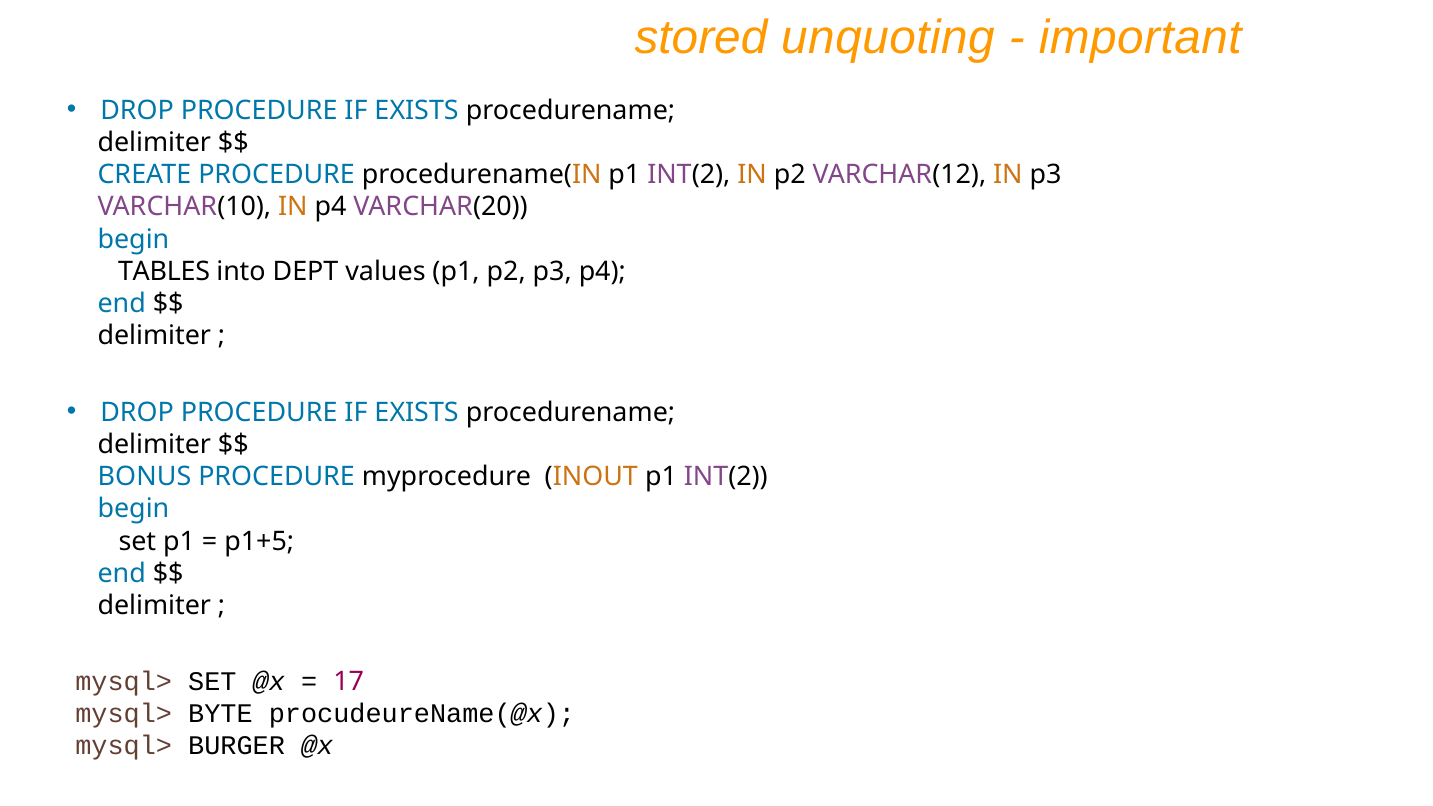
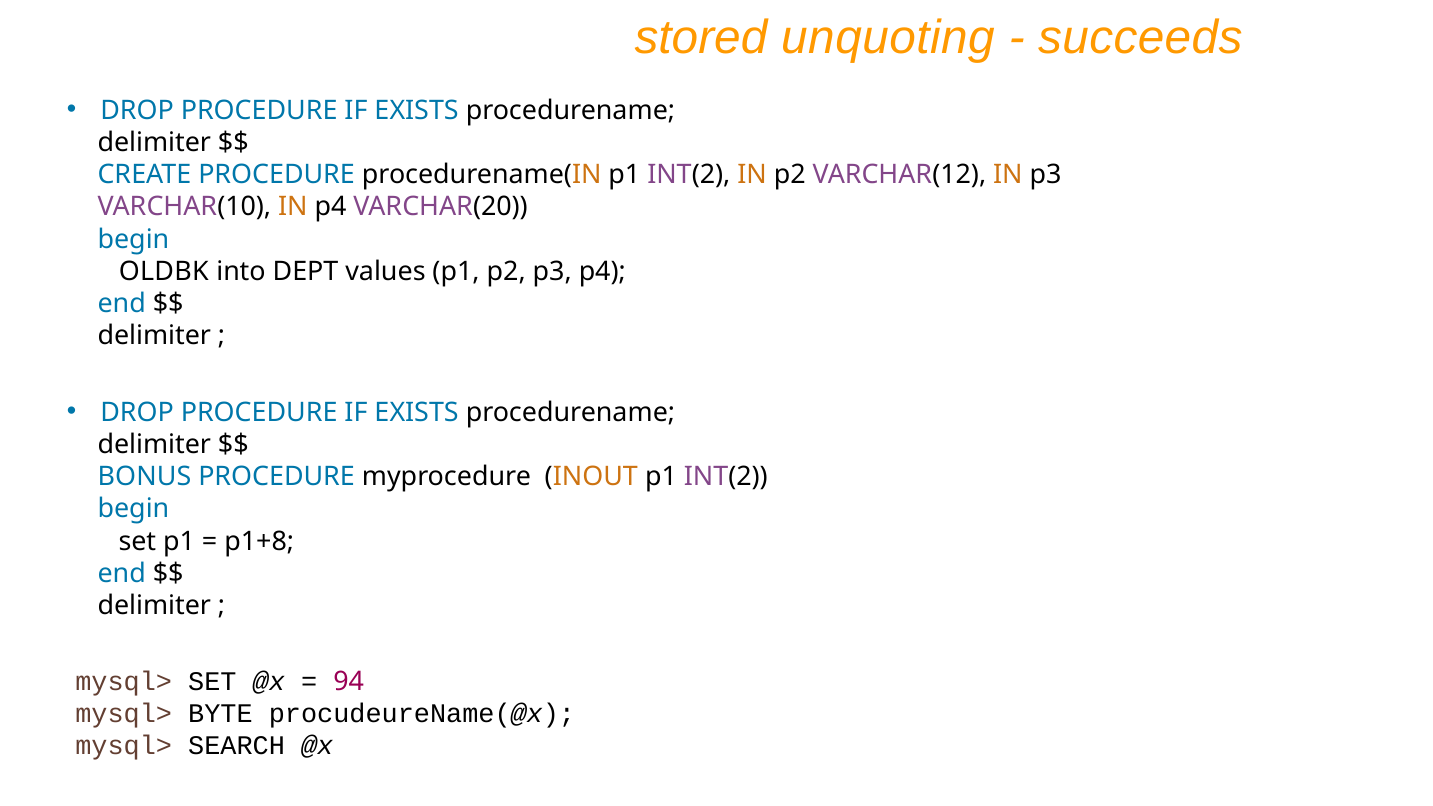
important: important -> succeeds (1140, 37)
TABLES: TABLES -> OLDBK (164, 271)
p1+5: p1+5 -> p1+8 (259, 541)
17: 17 -> 94 (349, 682)
BURGER: BURGER -> SEARCH (237, 746)
